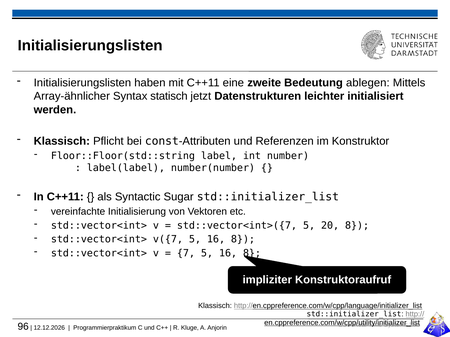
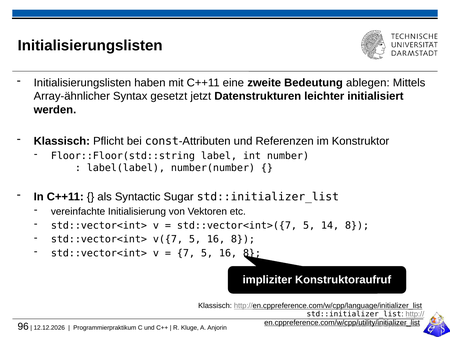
statisch: statisch -> gesetzt (169, 96)
20: 20 -> 14 (330, 226)
